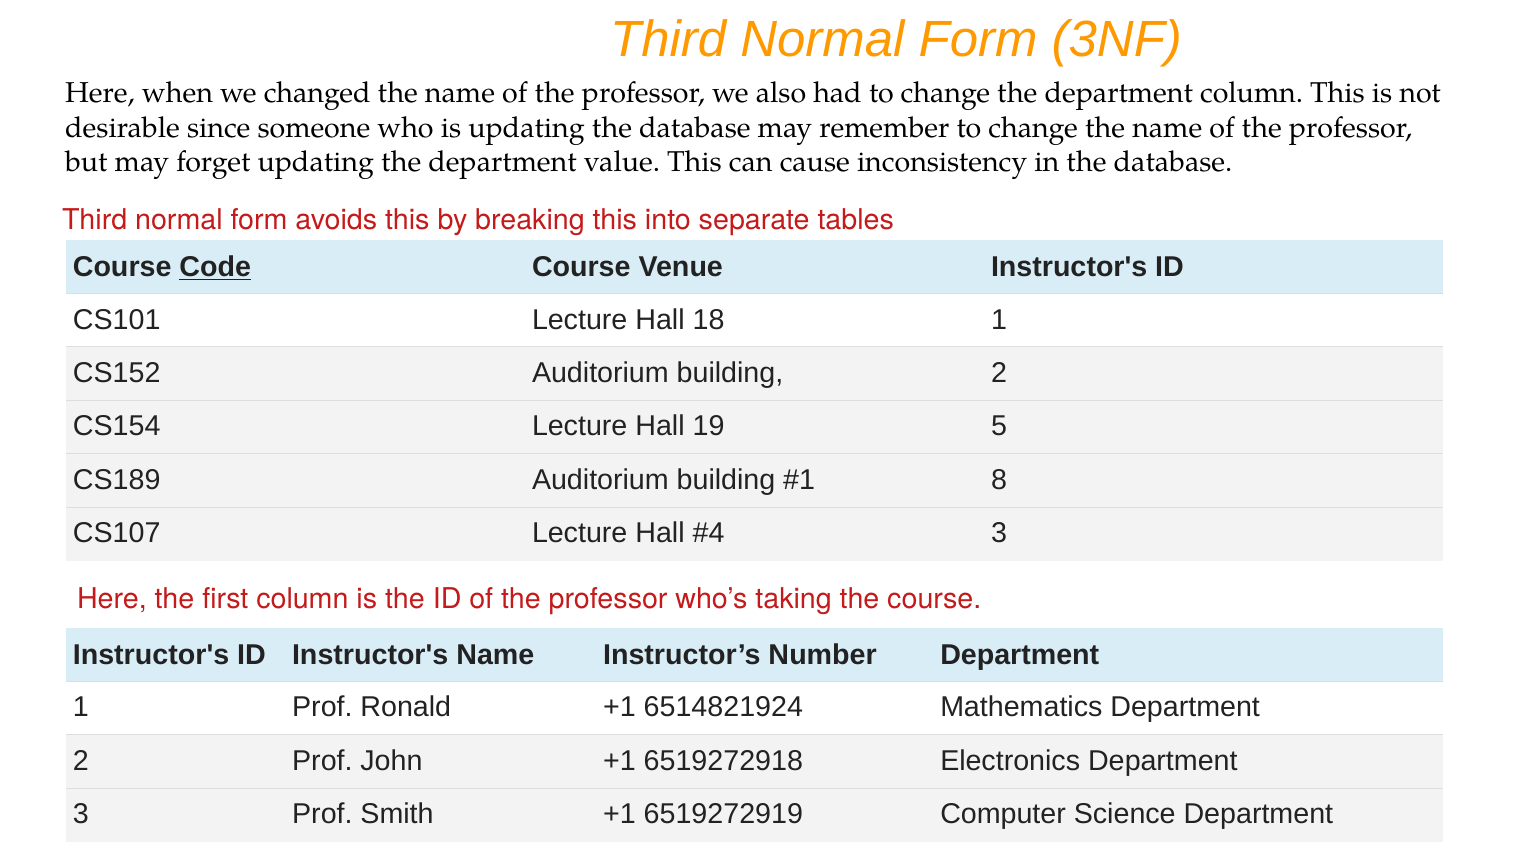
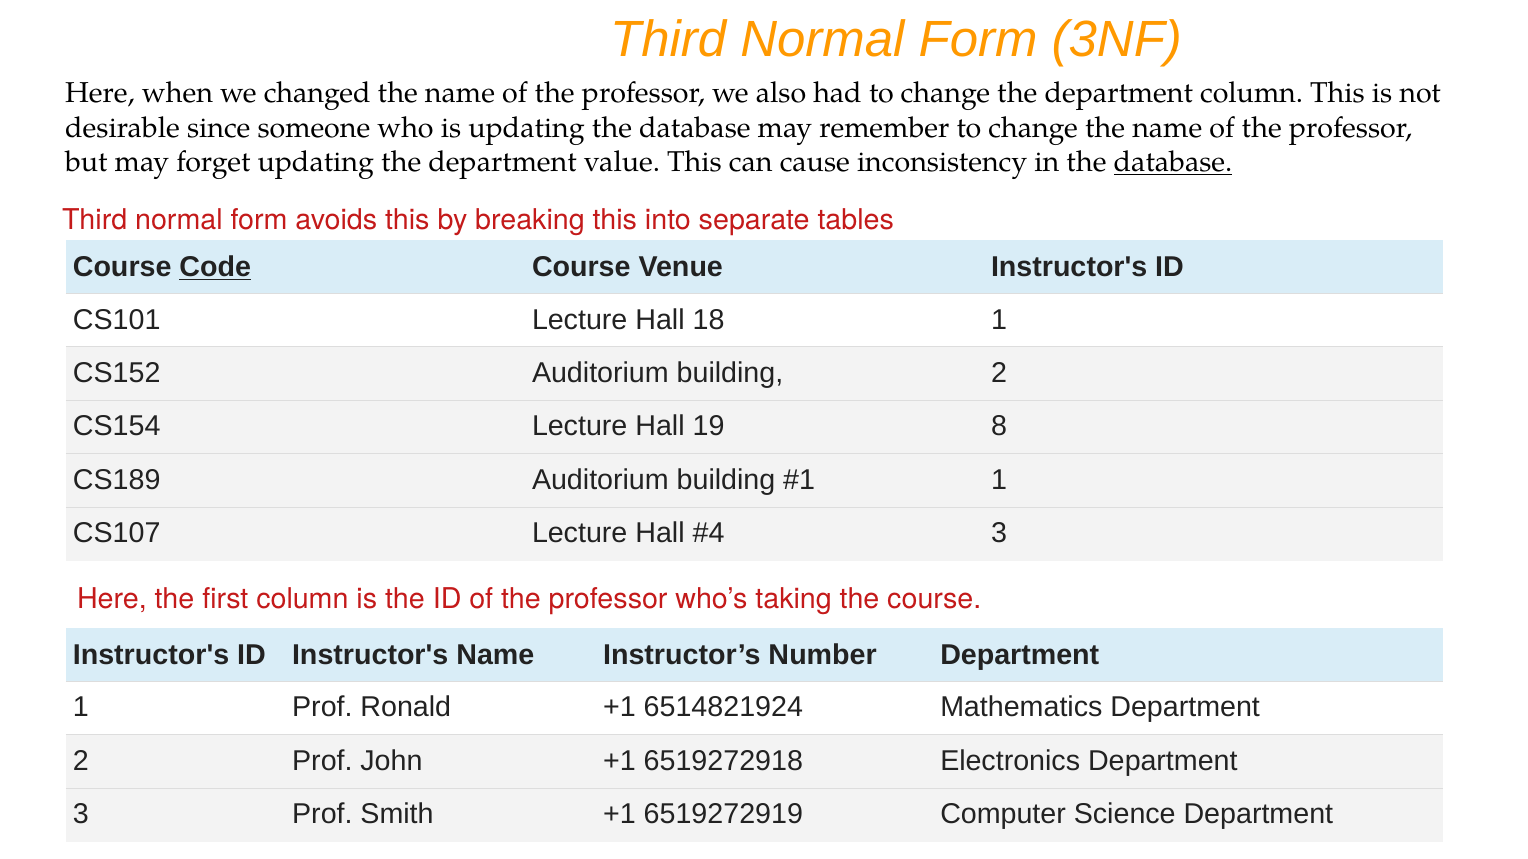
database underline: none -> present (1173, 162)
5: 5 -> 8 (999, 427)
8: 8 -> 1 (999, 480)
